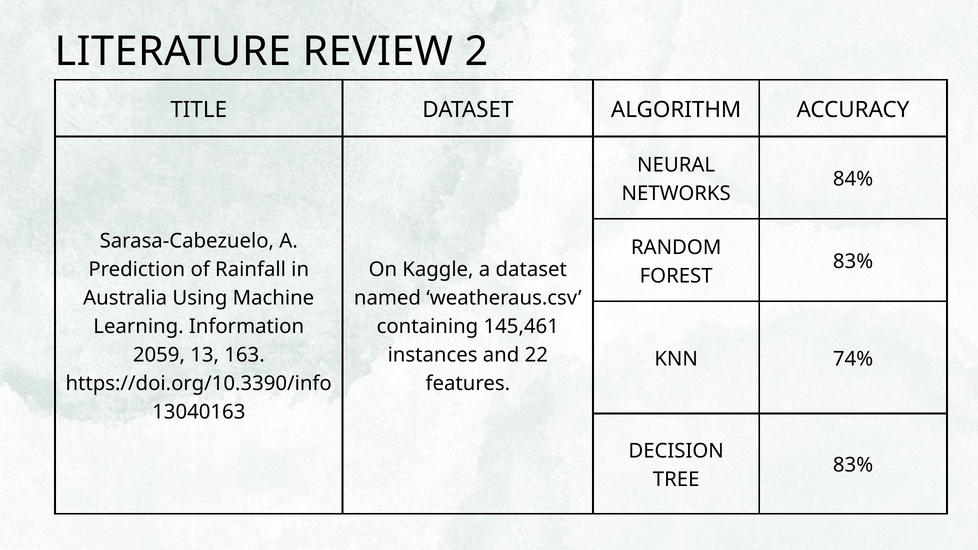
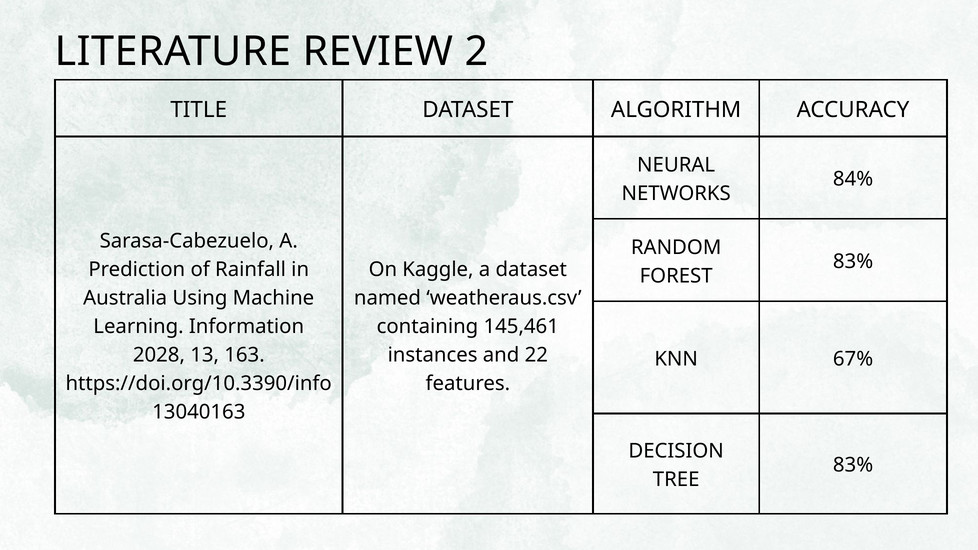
2059: 2059 -> 2028 (159, 355)
74%: 74% -> 67% (853, 359)
